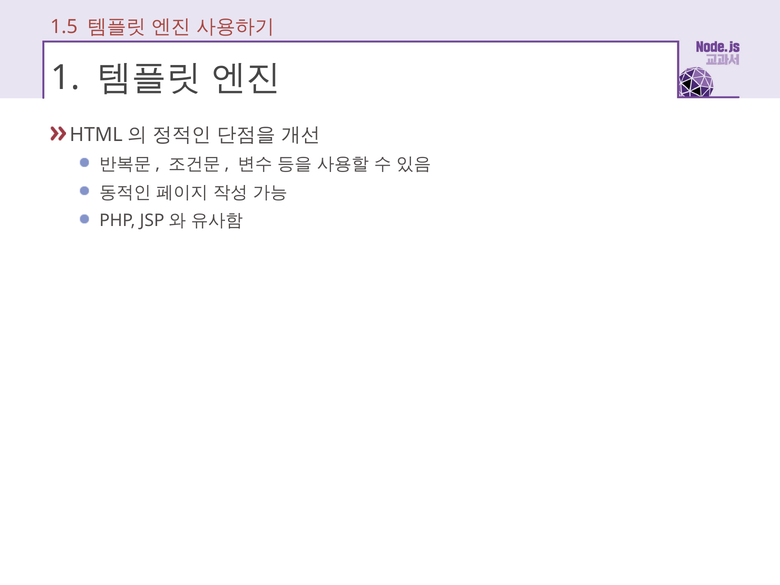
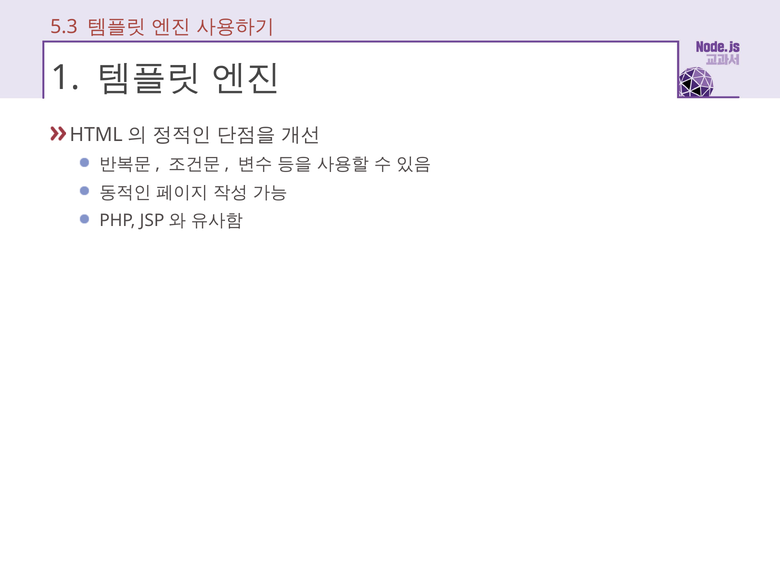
1.5: 1.5 -> 5.3 (64, 27)
